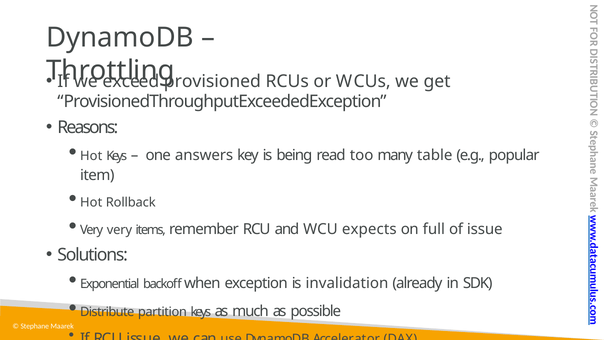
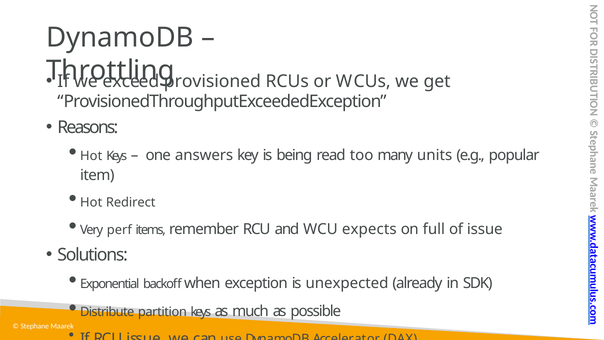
table: table -> units (435, 155)
Rollback: Rollback -> Redirect (131, 202)
Very very: very -> perf (119, 230)
invalidation: invalidation -> unexpected (347, 283)
